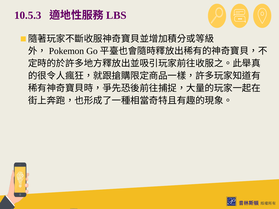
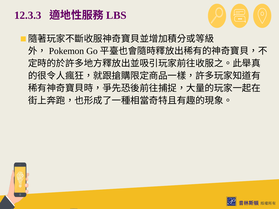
10.5.3: 10.5.3 -> 12.3.3 (28, 15)
